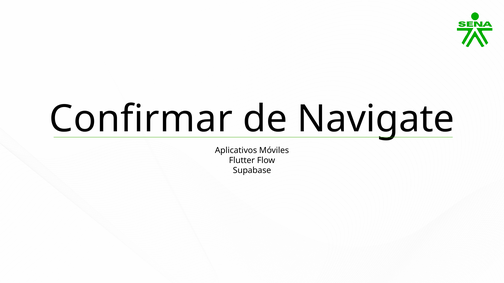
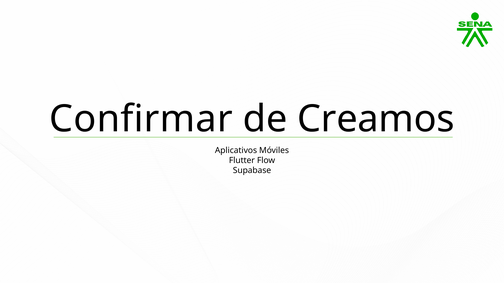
Navigate: Navigate -> Creamos (376, 119)
